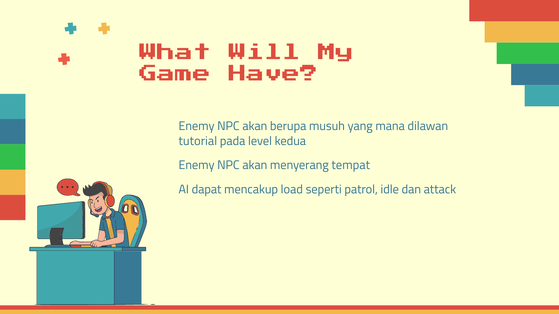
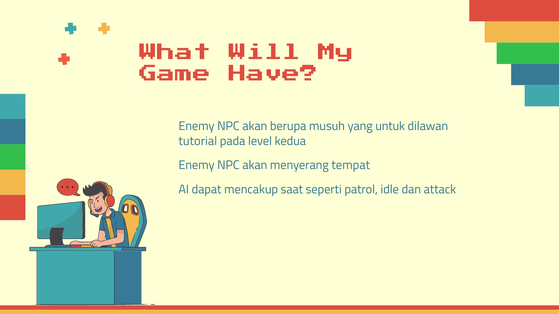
mana: mana -> untuk (390, 126)
load: load -> saat (292, 190)
